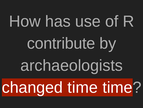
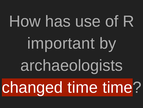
contribute: contribute -> important (61, 43)
